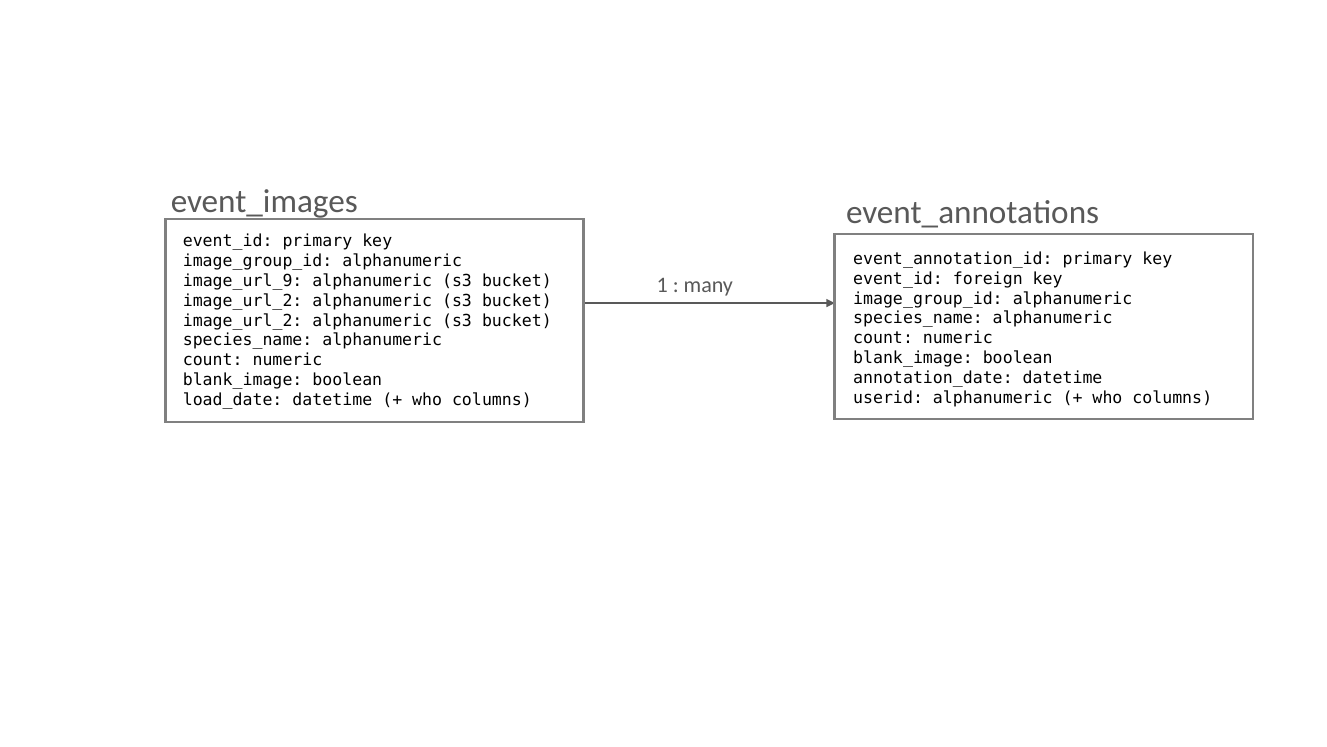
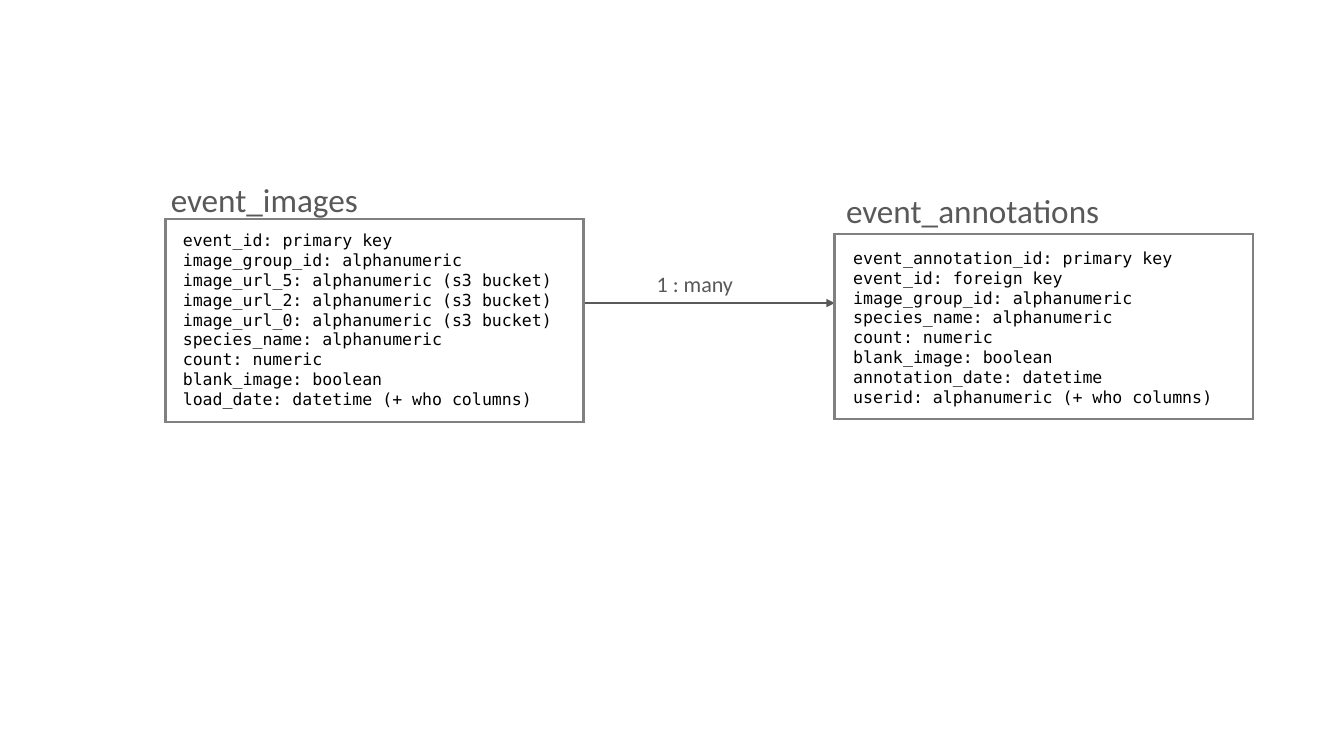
image_url_9: image_url_9 -> image_url_5 (243, 280)
image_url_2: image_url_2 -> image_url_0 (243, 320)
